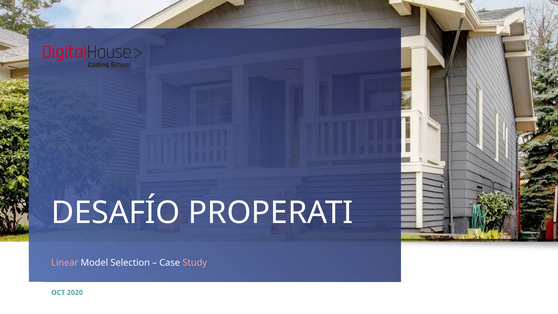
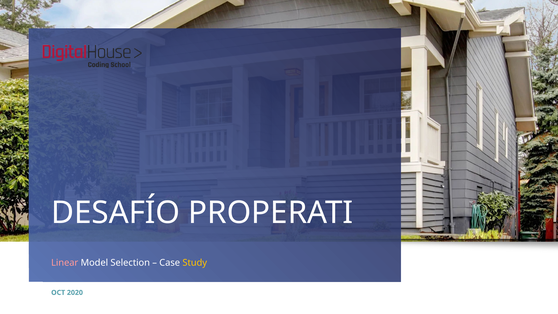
Study colour: pink -> yellow (195, 263)
